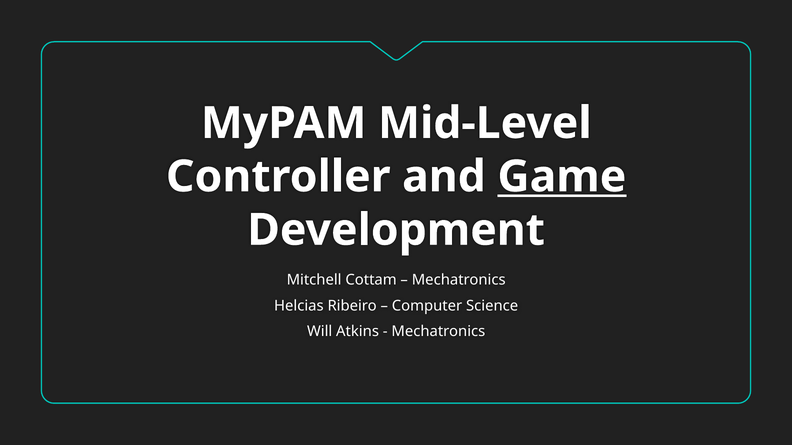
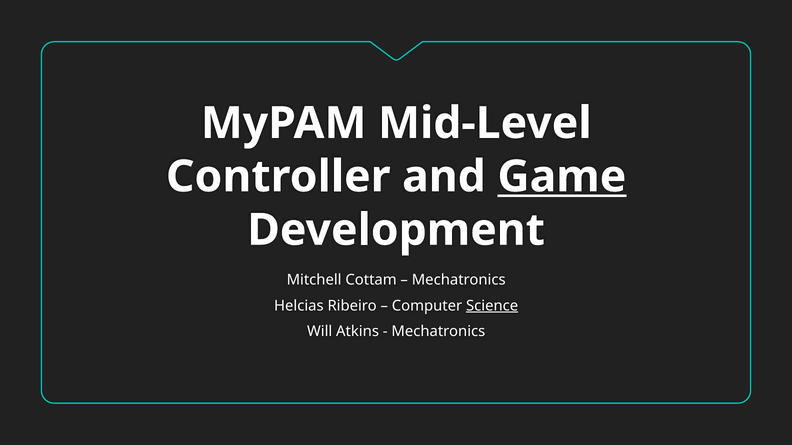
Science underline: none -> present (492, 306)
